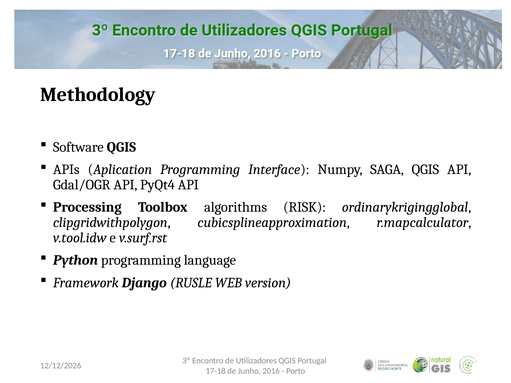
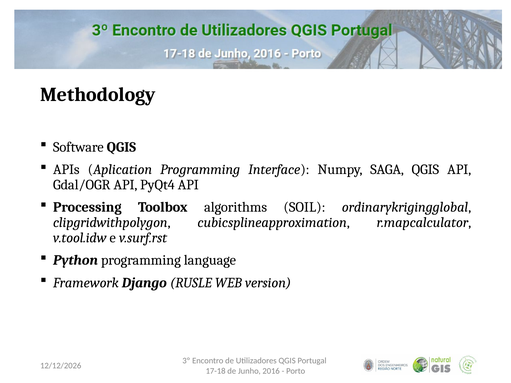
RISK: RISK -> SOIL (304, 207)
